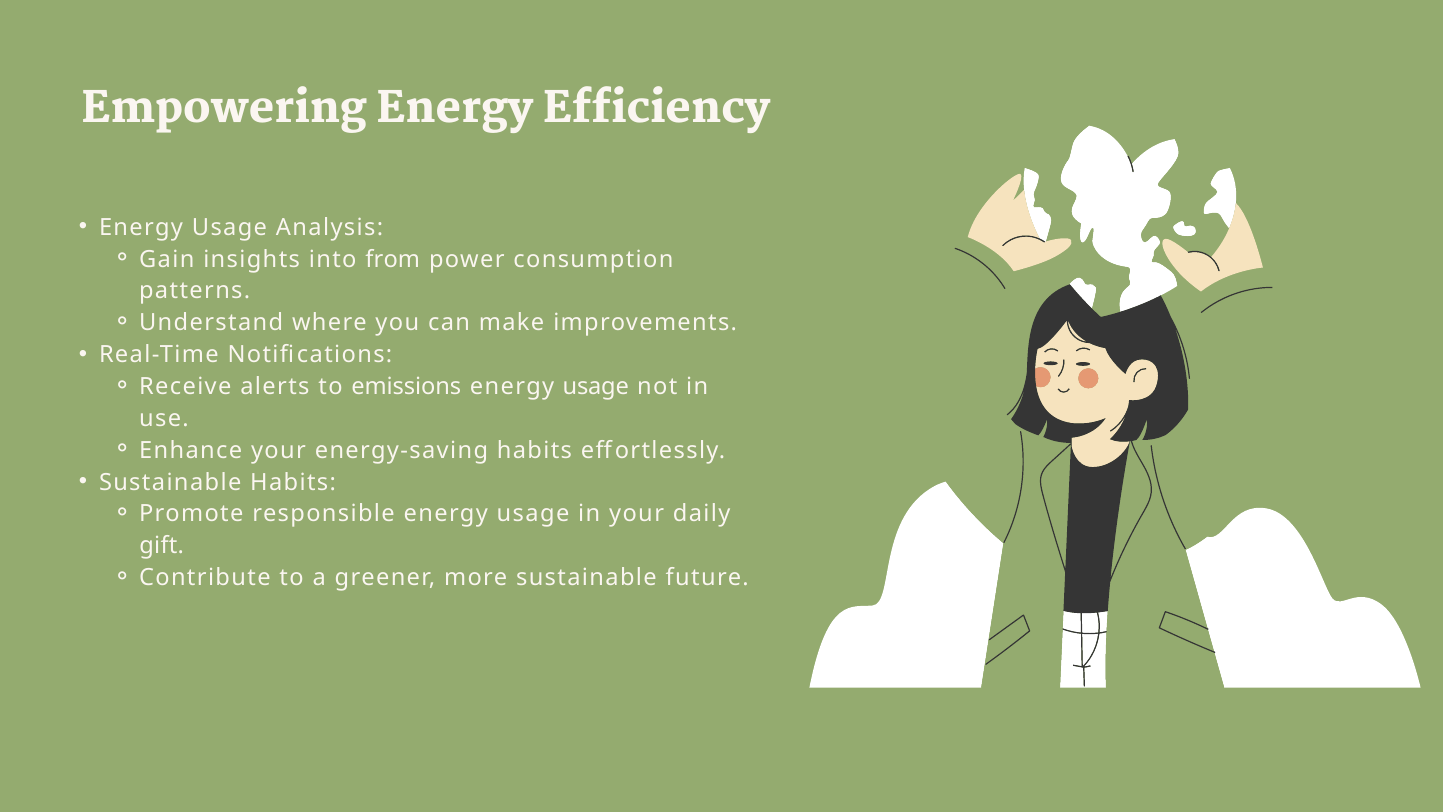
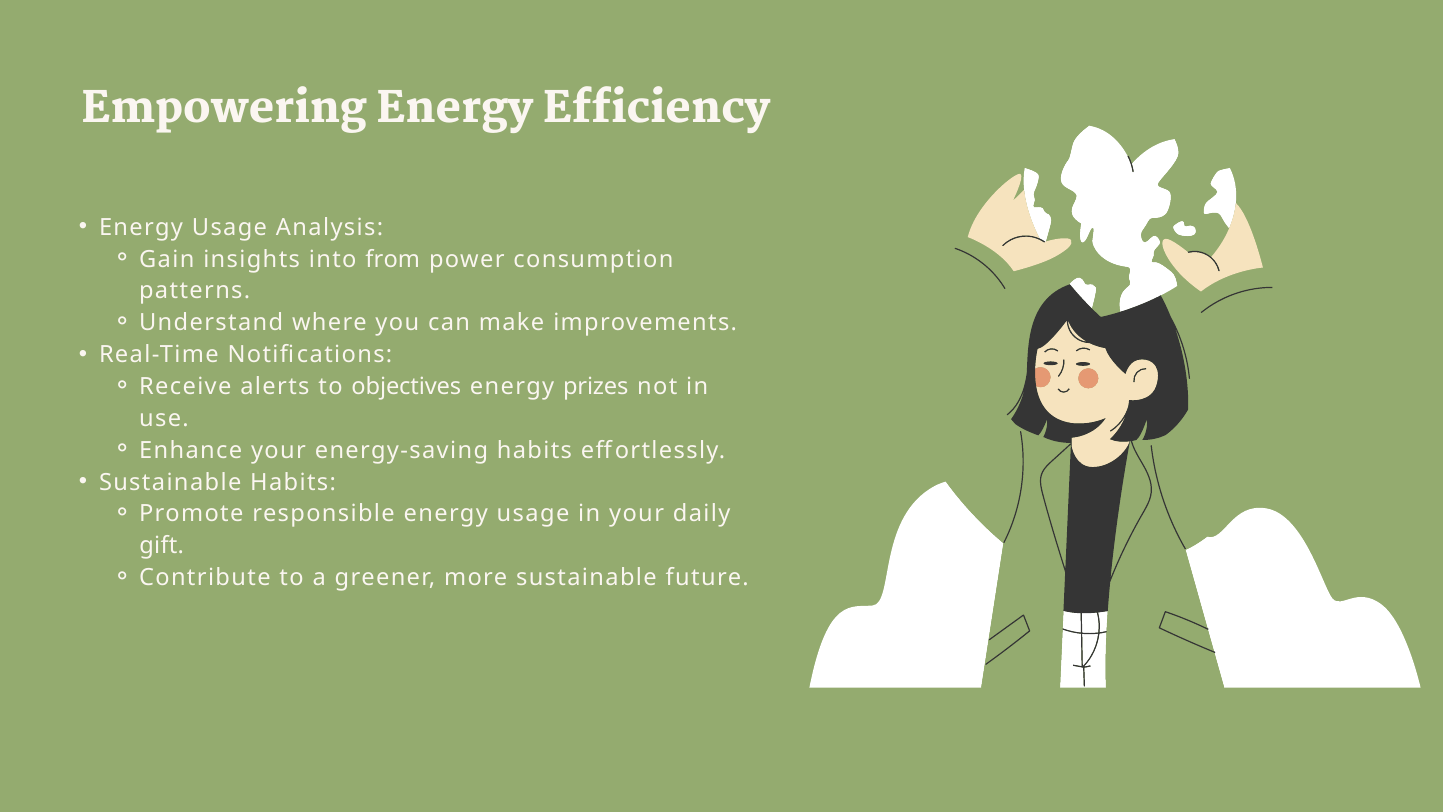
emissions: emissions -> objectives (406, 387)
usage: usage -> prizes (596, 387)
